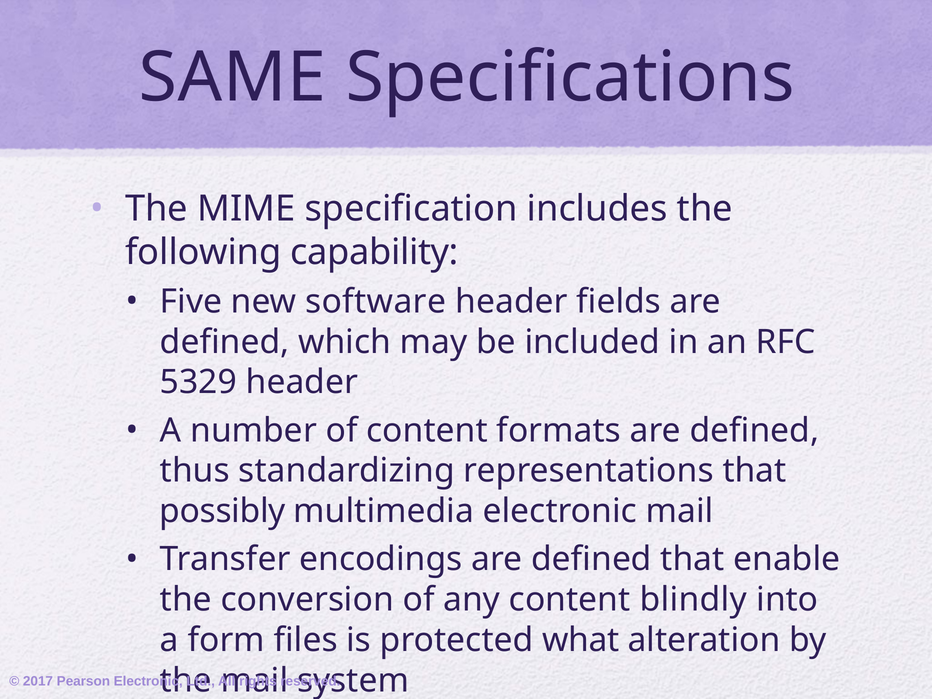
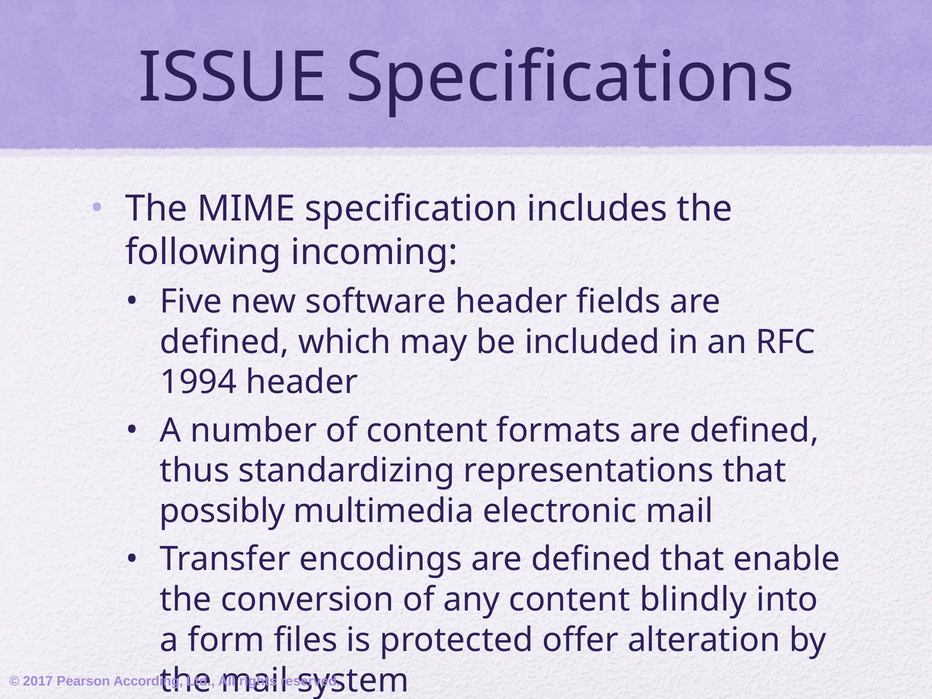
SAME: SAME -> ISSUE (233, 78)
capability: capability -> incoming (374, 252)
5329: 5329 -> 1994 (198, 382)
what: what -> offer (580, 640)
Pearson Electronic: Electronic -> According (148, 681)
